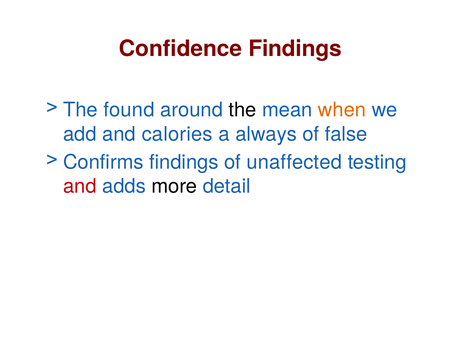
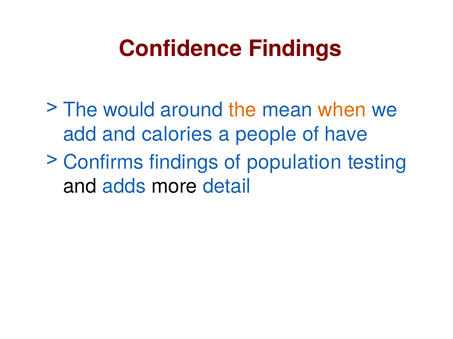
found: found -> would (129, 110)
the colour: black -> orange (242, 110)
always: always -> people (266, 134)
false: false -> have (346, 134)
unaffected: unaffected -> population (294, 163)
and colour: red -> black (80, 187)
